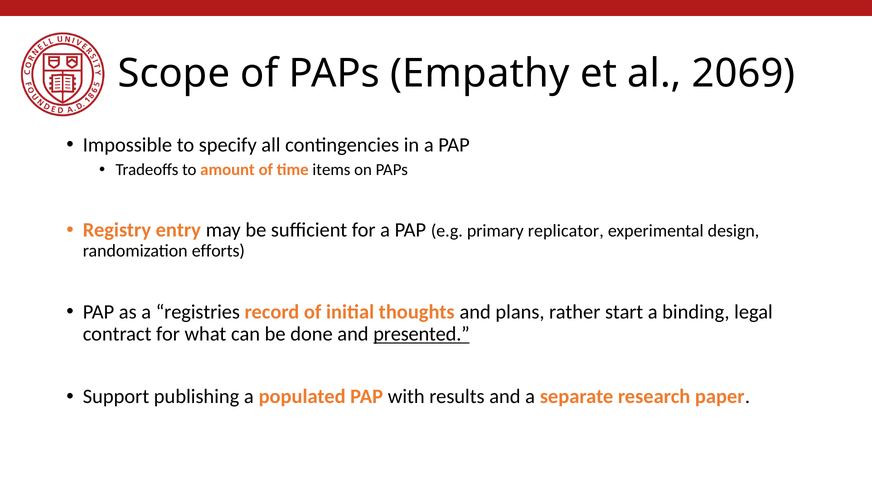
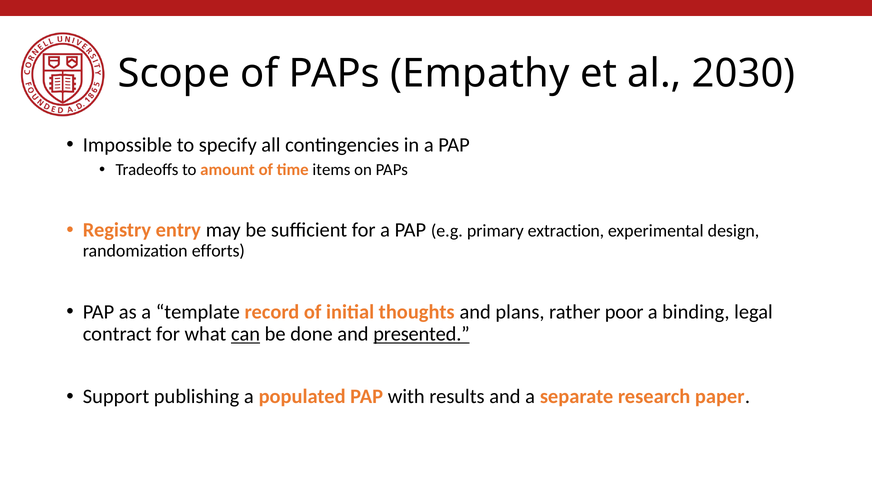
2069: 2069 -> 2030 (744, 73)
replicator: replicator -> extraction (566, 231)
registries: registries -> template (198, 312)
start: start -> poor (624, 312)
can underline: none -> present (246, 334)
